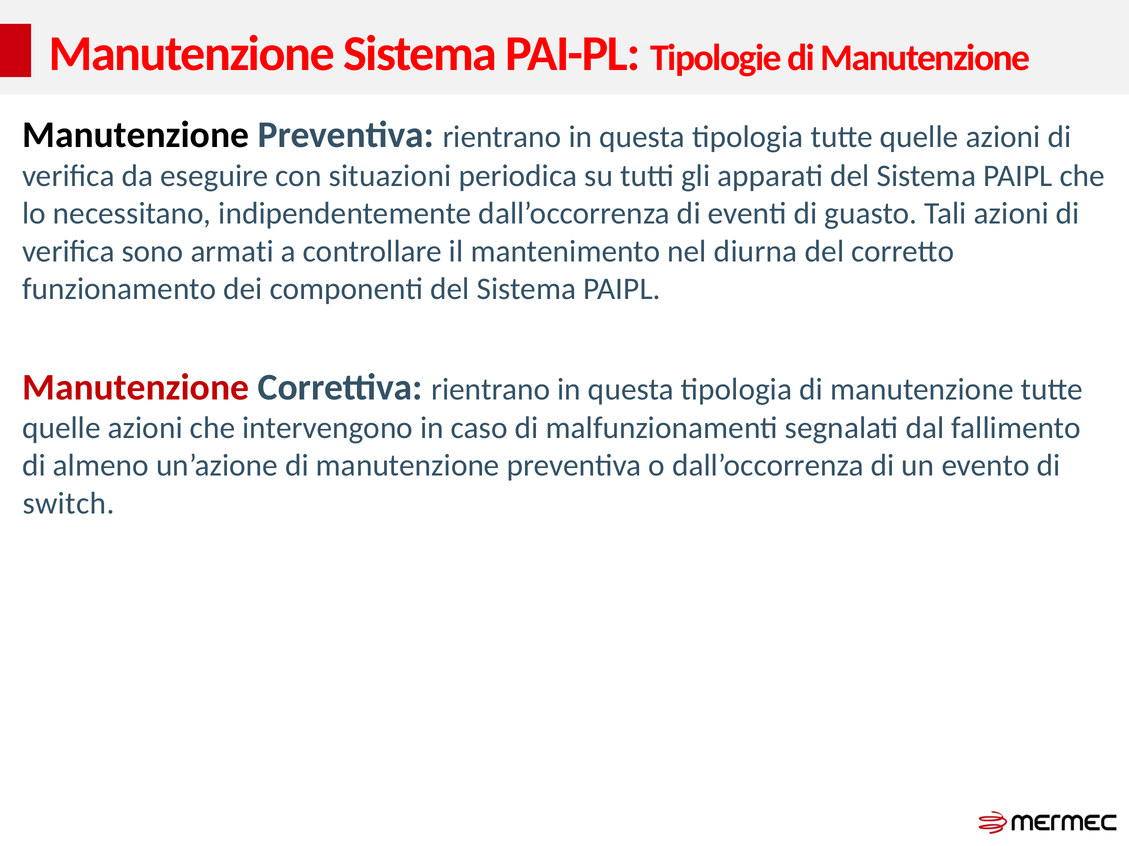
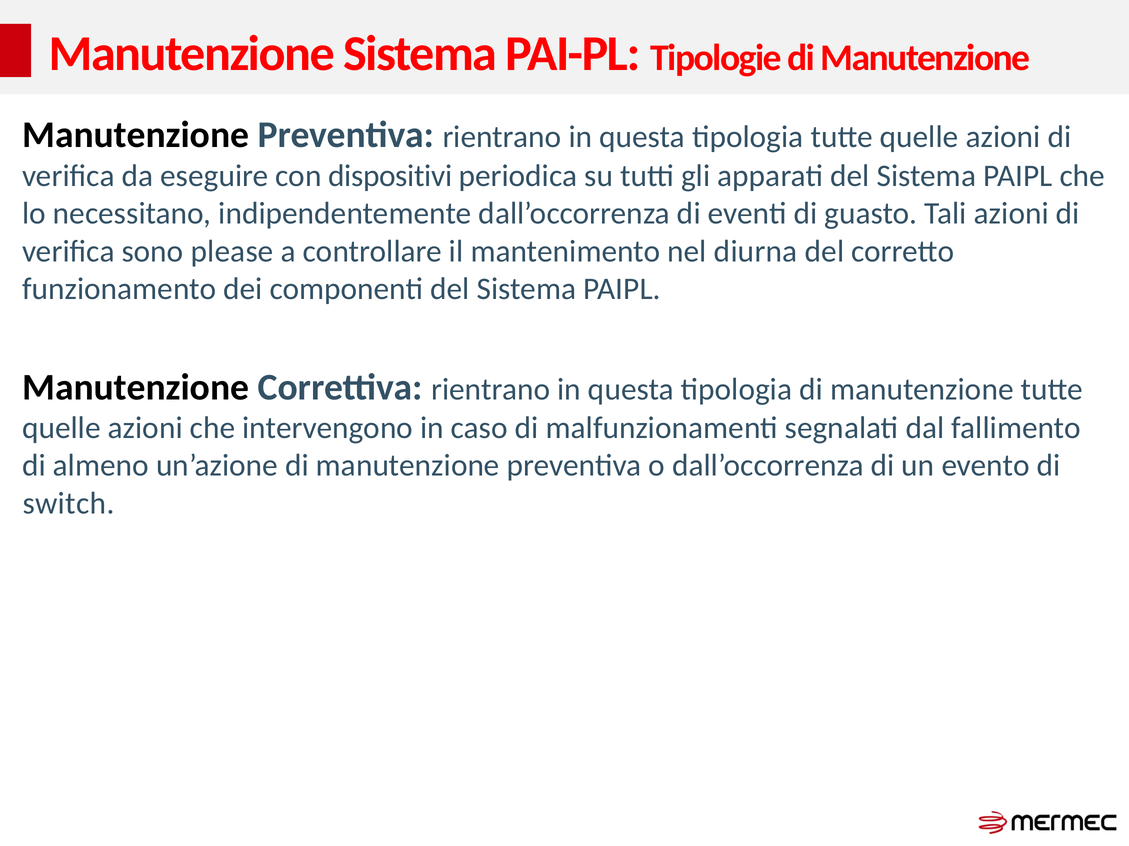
situazioni: situazioni -> dispositivi (390, 176)
armati: armati -> please (232, 251)
Manutenzione colour: red -> black (136, 387)
